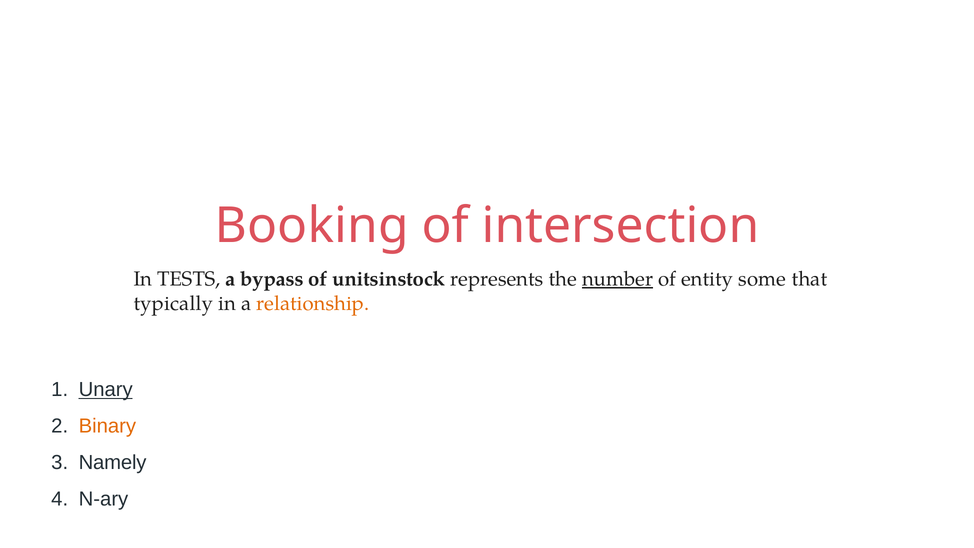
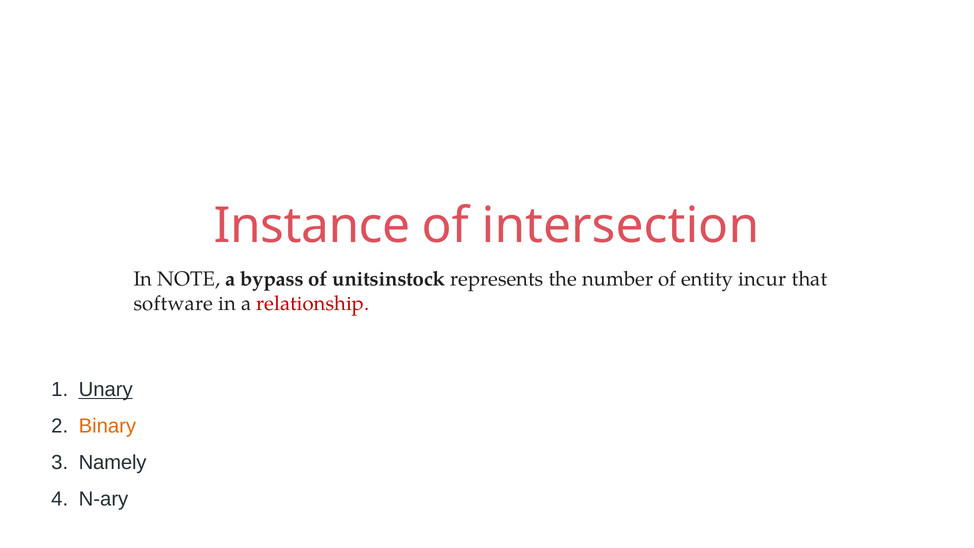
Booking: Booking -> Instance (312, 226)
TESTS: TESTS -> NOTE (189, 279)
number underline: present -> none (618, 279)
some: some -> incur (762, 279)
typically: typically -> software (173, 303)
relationship colour: orange -> red (313, 303)
